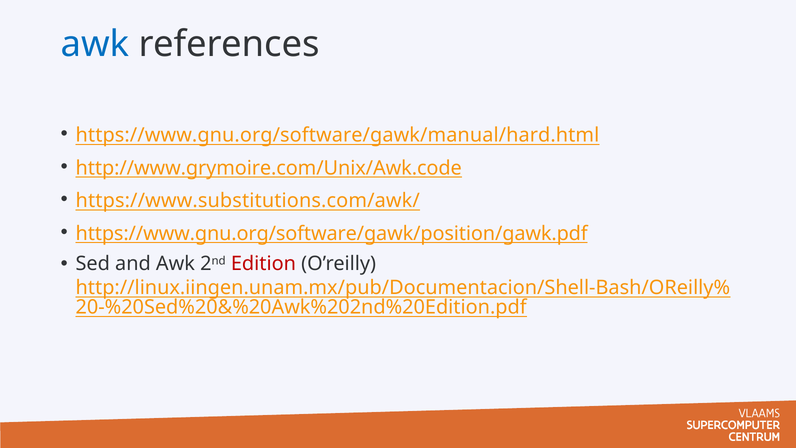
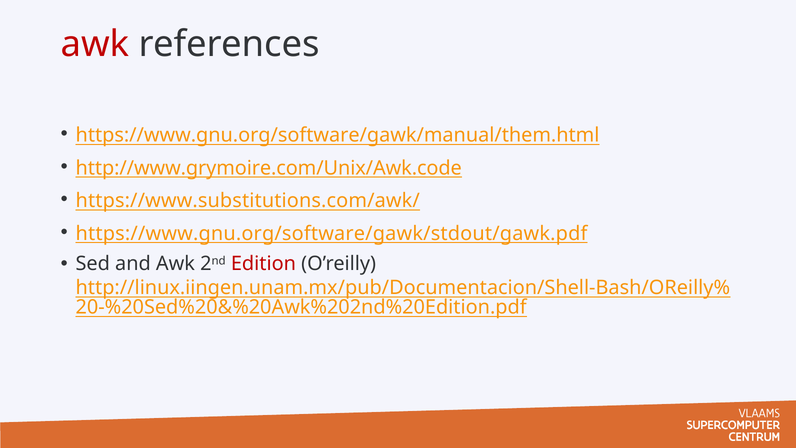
awk colour: blue -> red (95, 44)
https://www.gnu.org/software/gawk/manual/hard.html: https://www.gnu.org/software/gawk/manual/hard.html -> https://www.gnu.org/software/gawk/manual/them.html (338, 135)
https://www.gnu.org/software/gawk/position/gawk.pdf: https://www.gnu.org/software/gawk/position/gawk.pdf -> https://www.gnu.org/software/gawk/stdout/gawk.pdf (332, 233)
